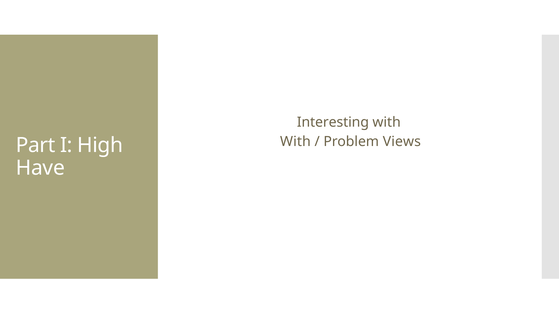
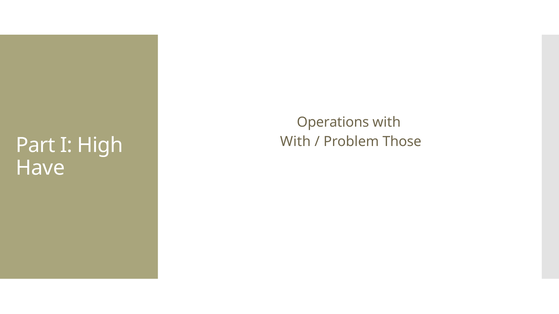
Interesting: Interesting -> Operations (333, 122)
Views: Views -> Those (402, 142)
